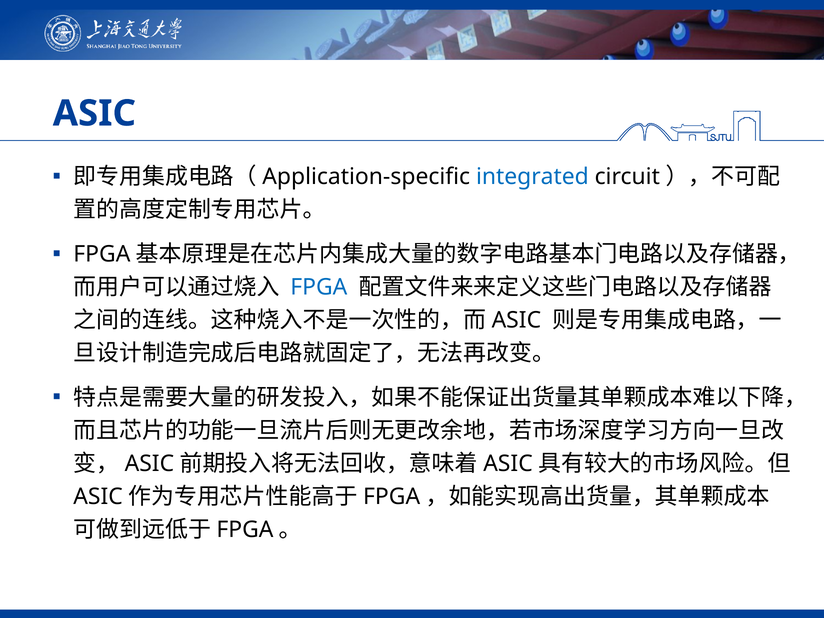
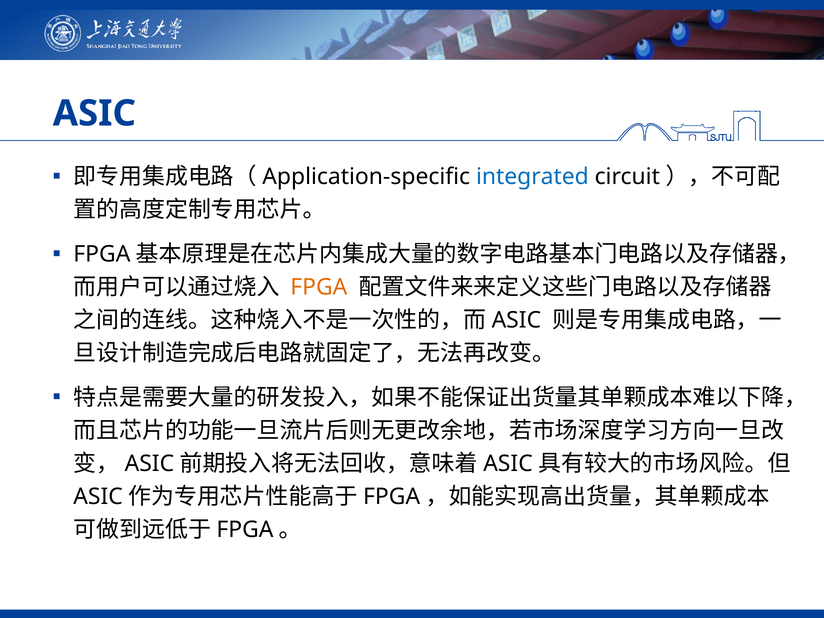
FPGA colour: blue -> orange (319, 287)
